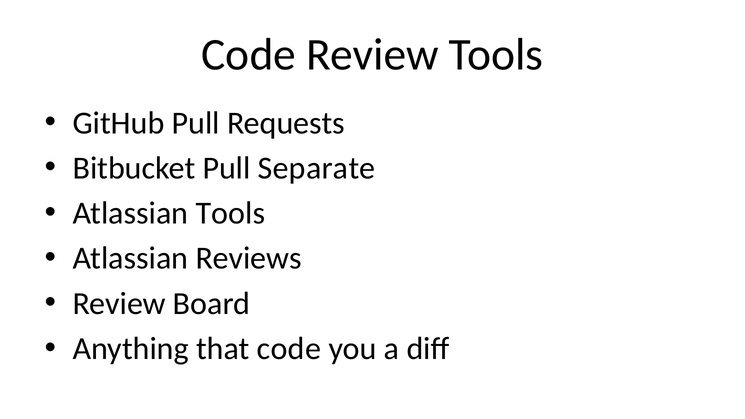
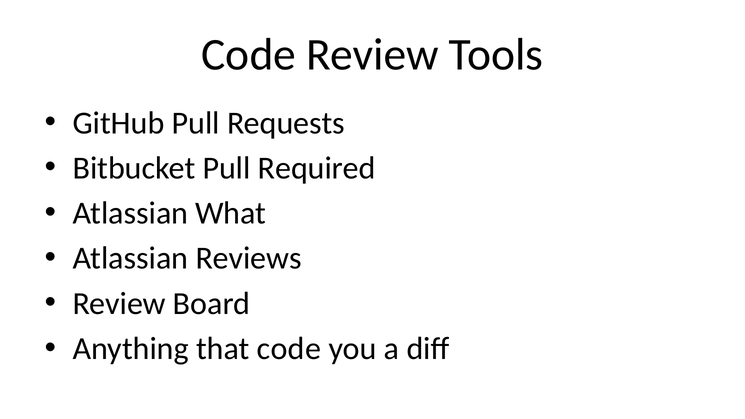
Separate: Separate -> Required (317, 168)
Atlassian Tools: Tools -> What (231, 213)
